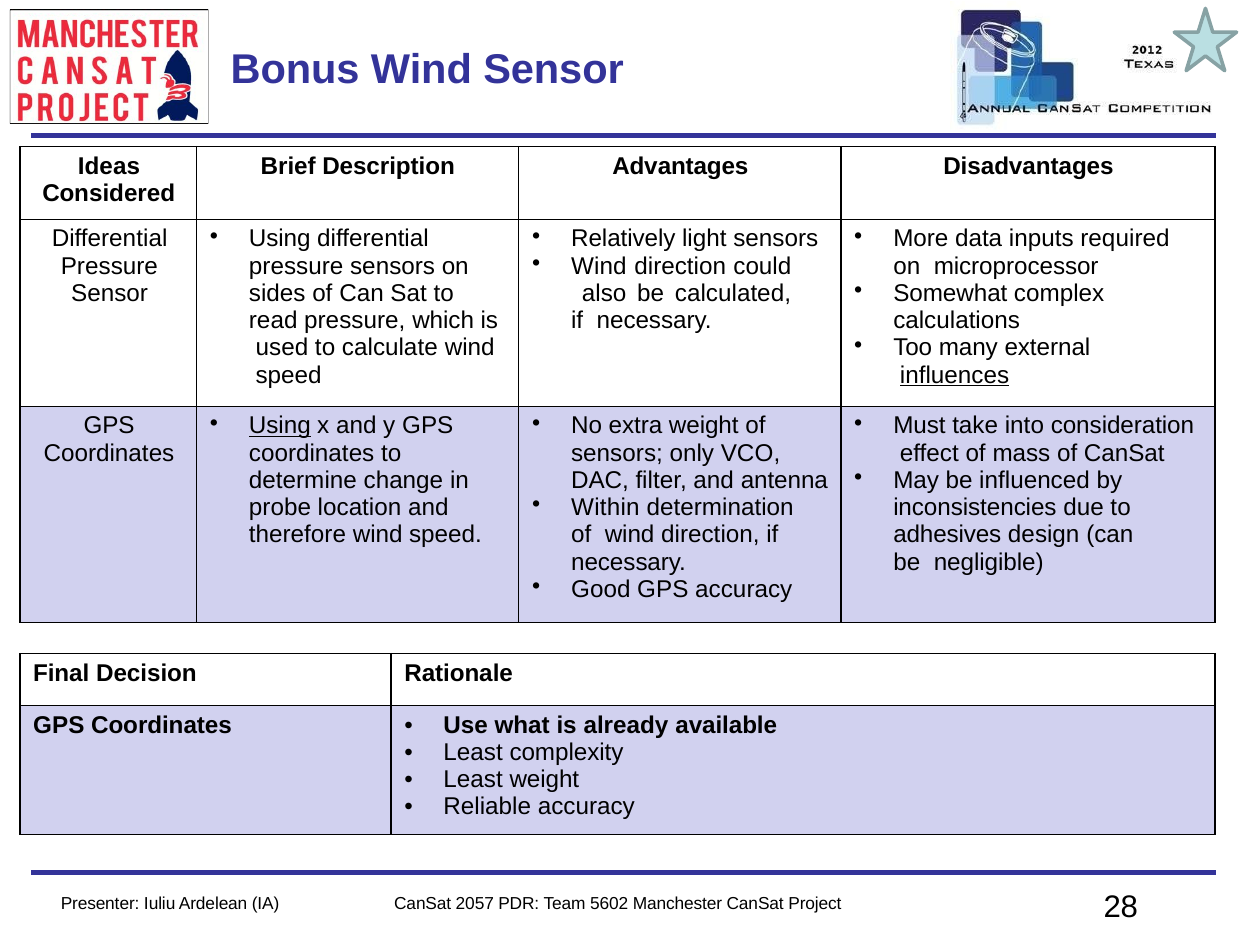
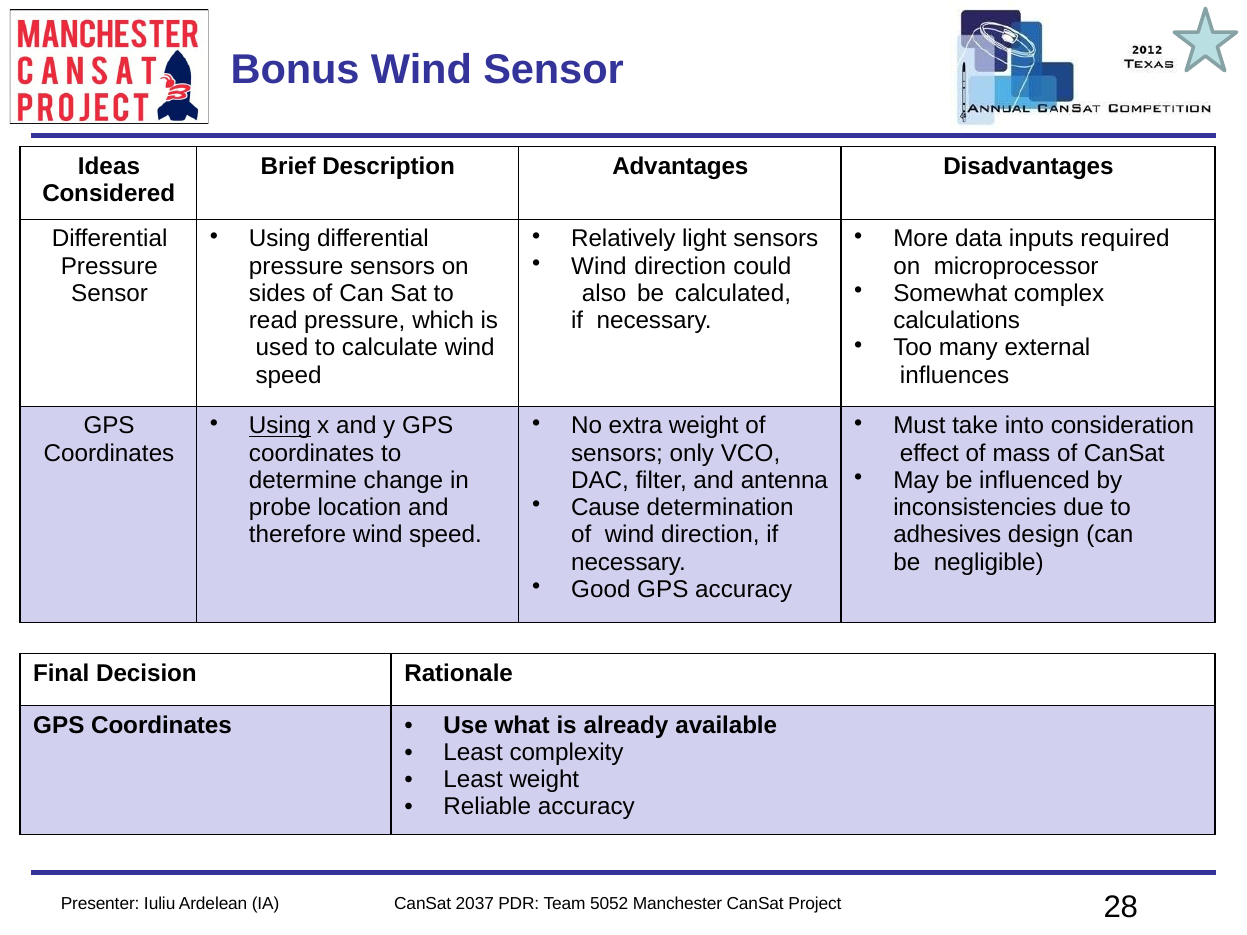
influences underline: present -> none (955, 375)
Within: Within -> Cause (606, 508)
2057: 2057 -> 2037 (475, 904)
5602: 5602 -> 5052 (609, 904)
